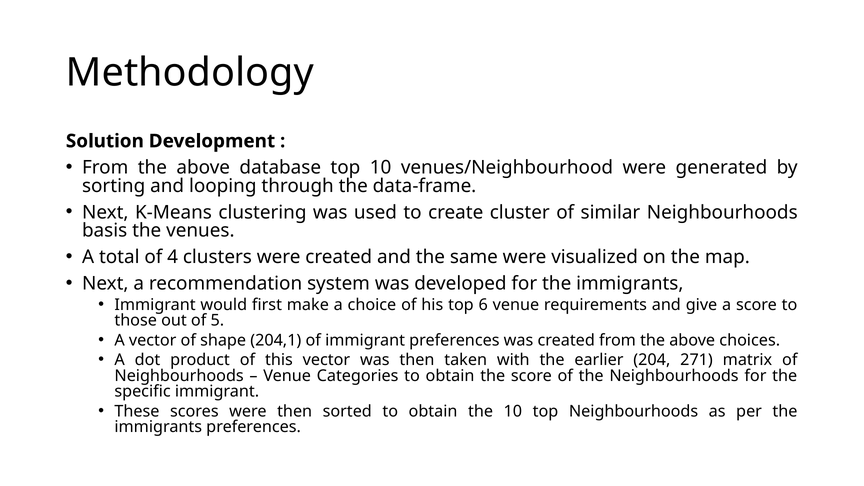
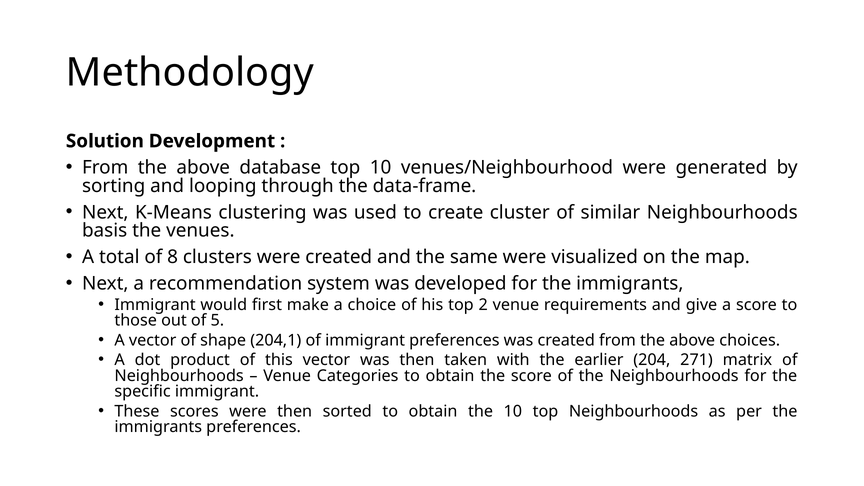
4: 4 -> 8 (173, 257)
6: 6 -> 2 (483, 305)
